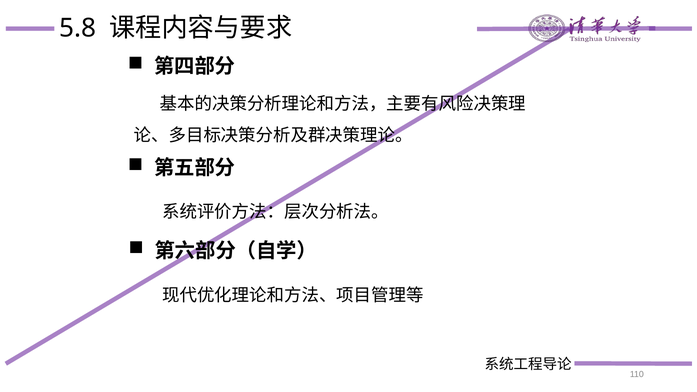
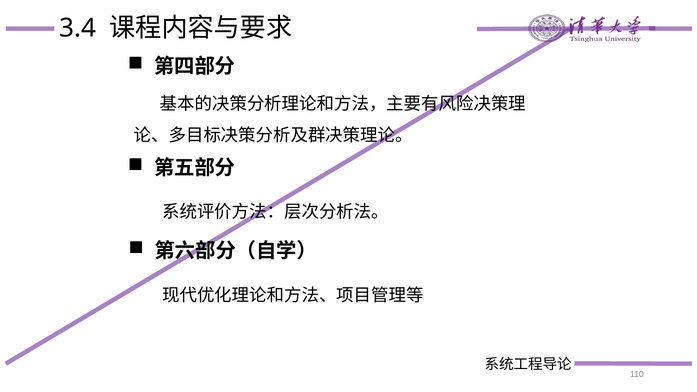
5.8: 5.8 -> 3.4 (78, 28)
